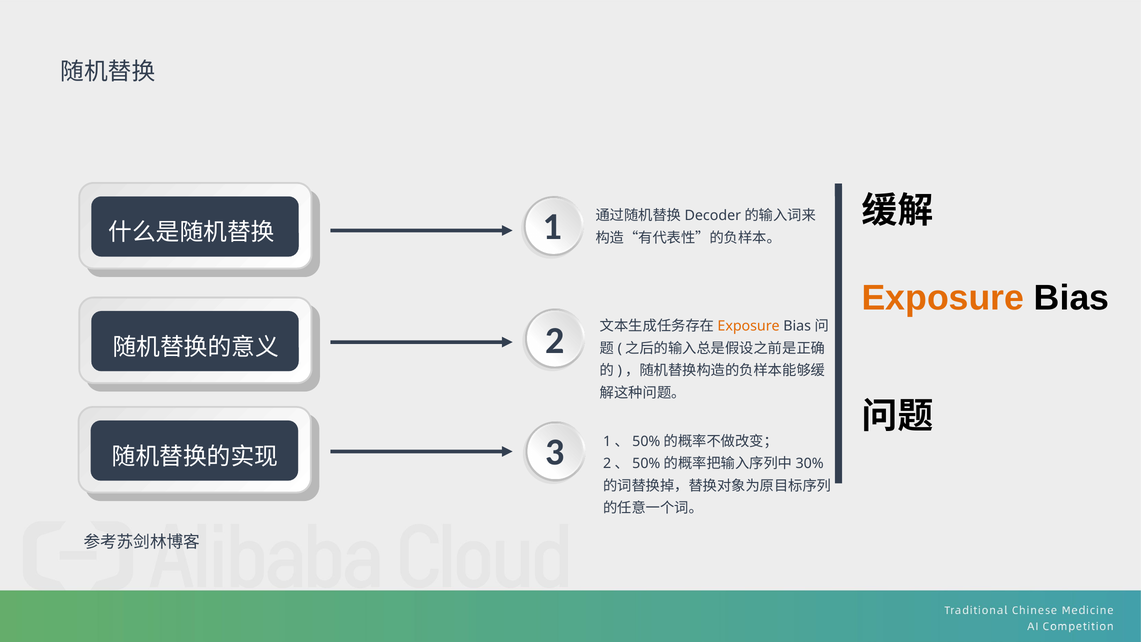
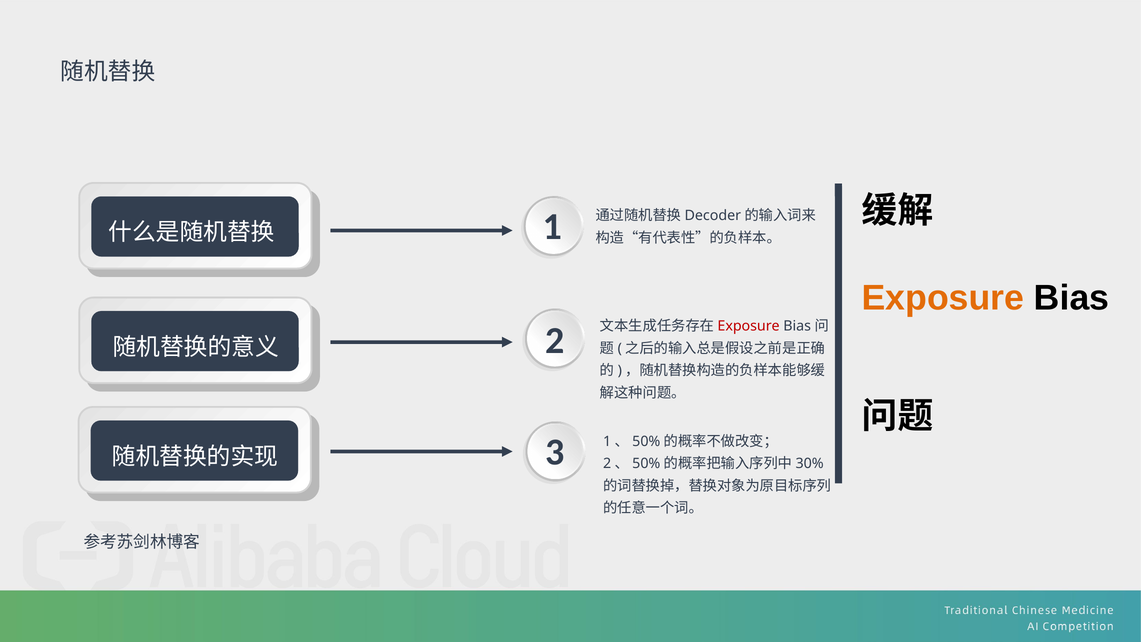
Exposure colour: orange -> red (749, 326)
